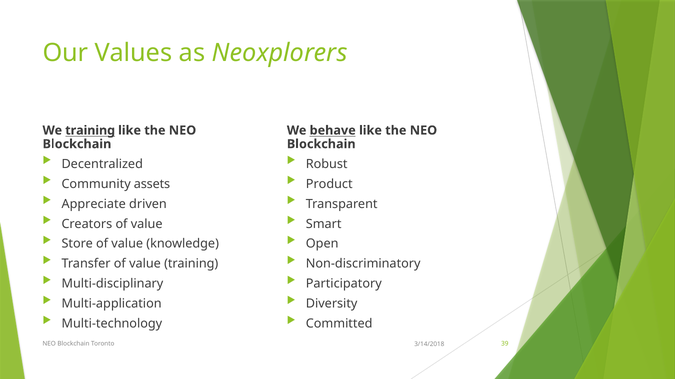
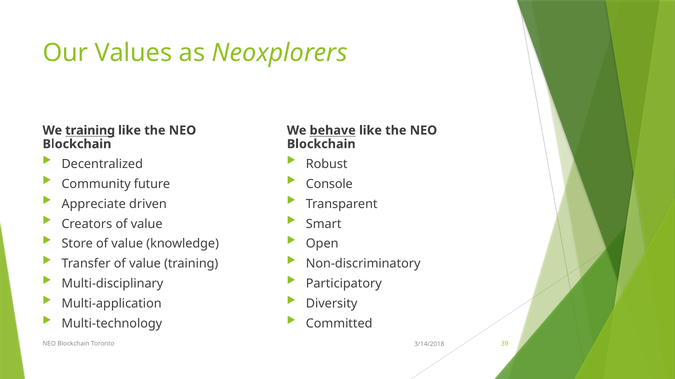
assets: assets -> future (152, 184)
Product: Product -> Console (329, 184)
